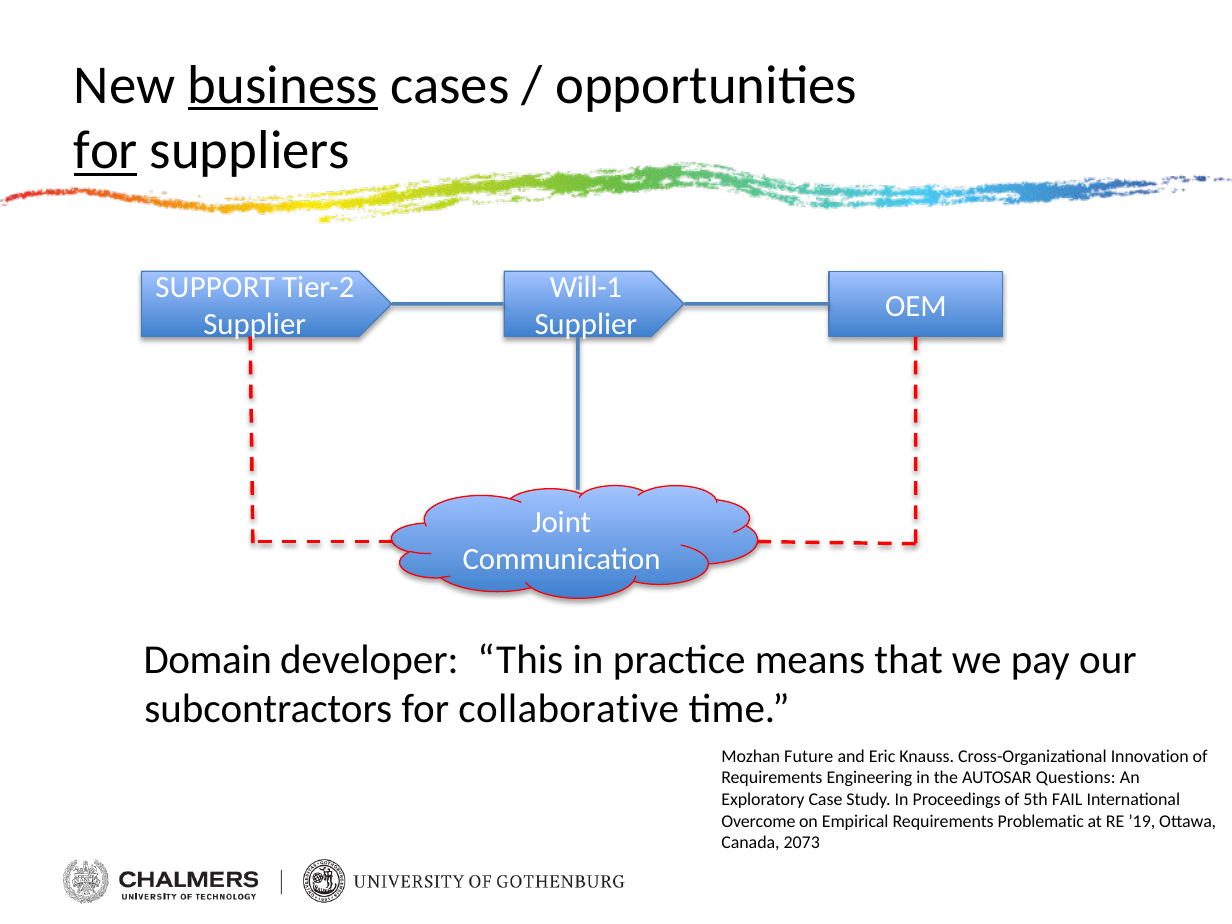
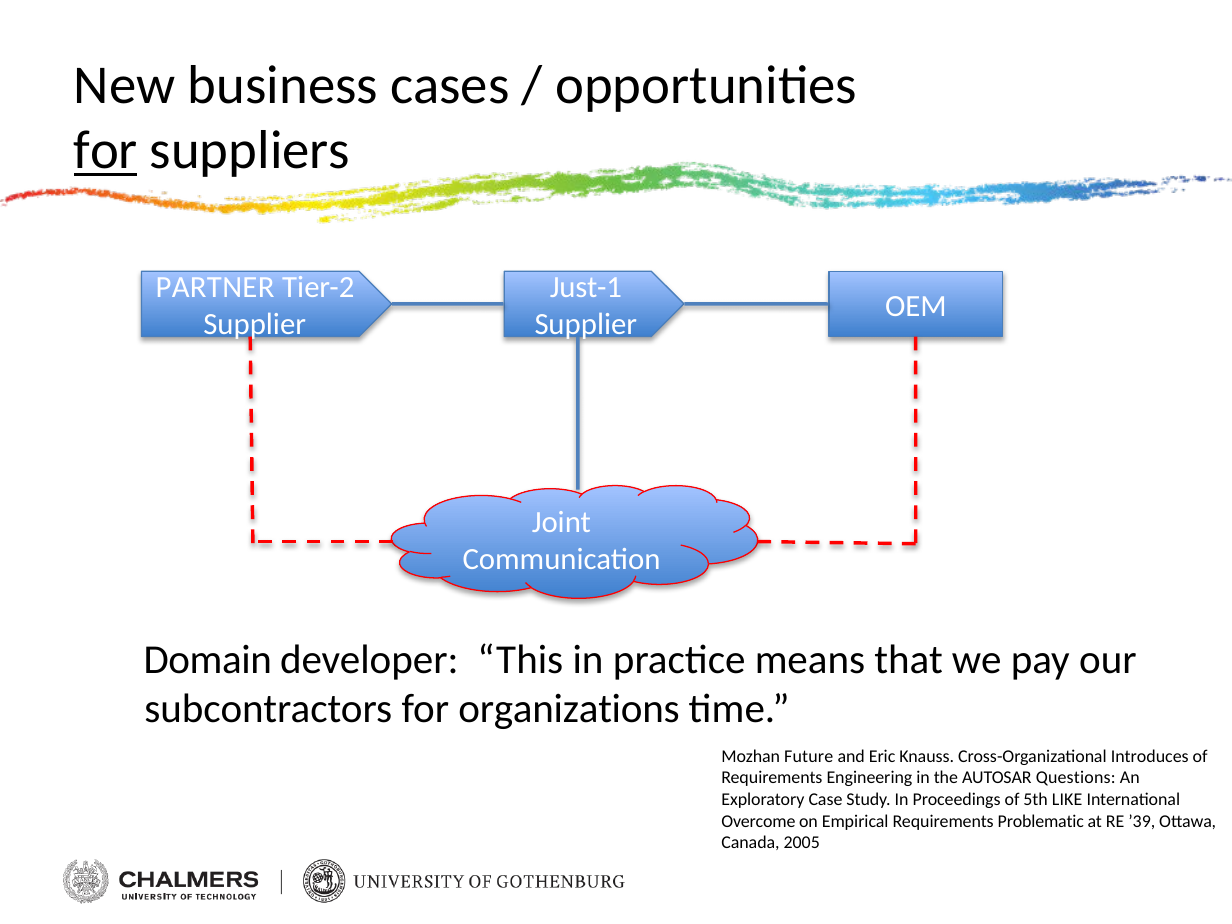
business underline: present -> none (283, 85)
SUPPORT: SUPPORT -> PARTNER (215, 288)
Will-1: Will-1 -> Just-1 (586, 288)
collaborative: collaborative -> organizations (569, 709)
Innovation: Innovation -> Introduces (1150, 757)
FAIL: FAIL -> LIKE (1067, 800)
’19: ’19 -> ’39 (1142, 821)
2073: 2073 -> 2005 (802, 843)
